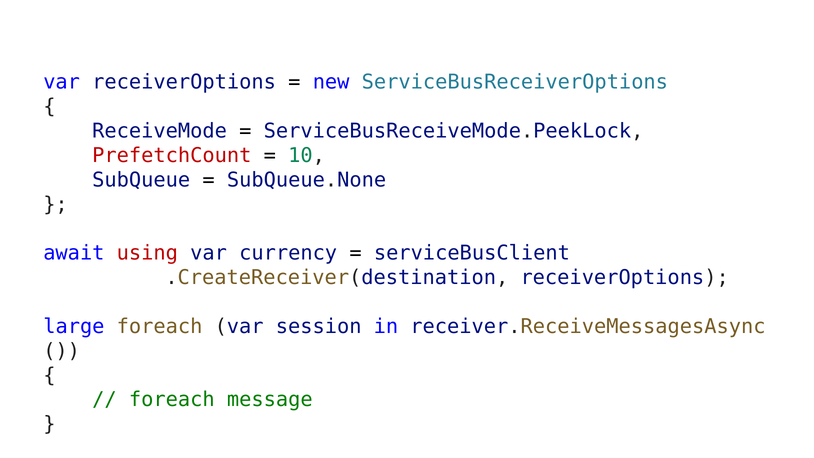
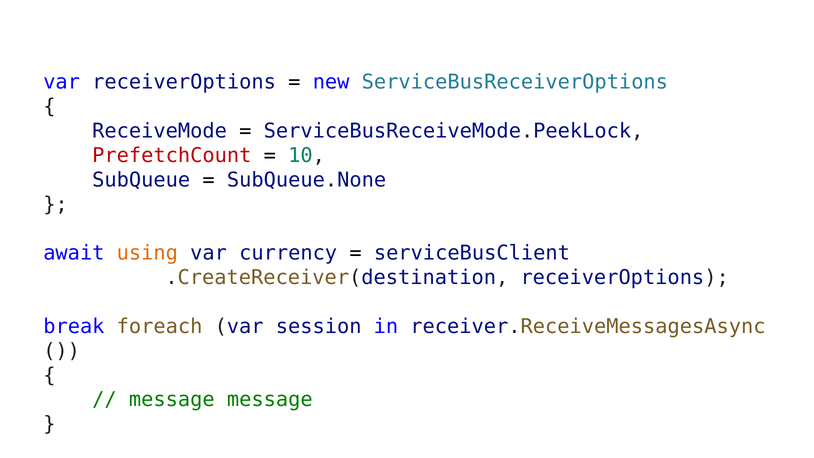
using colour: red -> orange (147, 253)
large: large -> break (74, 326)
foreach: foreach -> message (172, 400)
